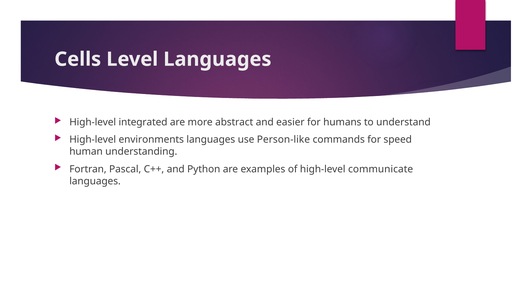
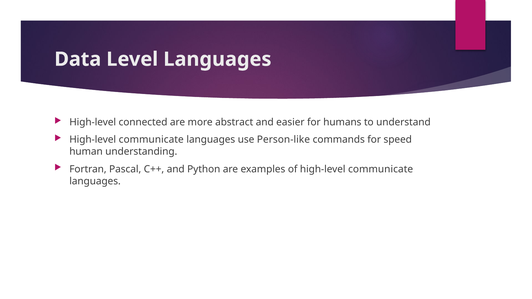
Cells: Cells -> Data (78, 59)
integrated: integrated -> connected (143, 122)
environments: environments -> communicate (151, 140)
